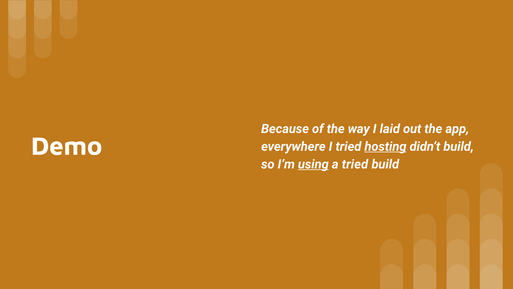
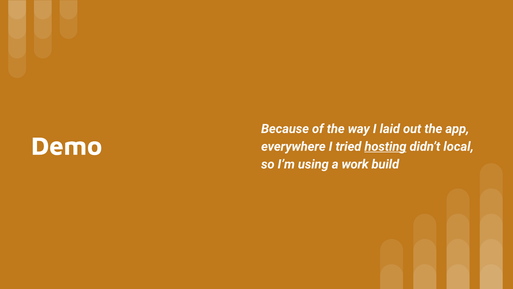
didn’t build: build -> local (459, 146)
using underline: present -> none (313, 164)
a tried: tried -> work (355, 164)
